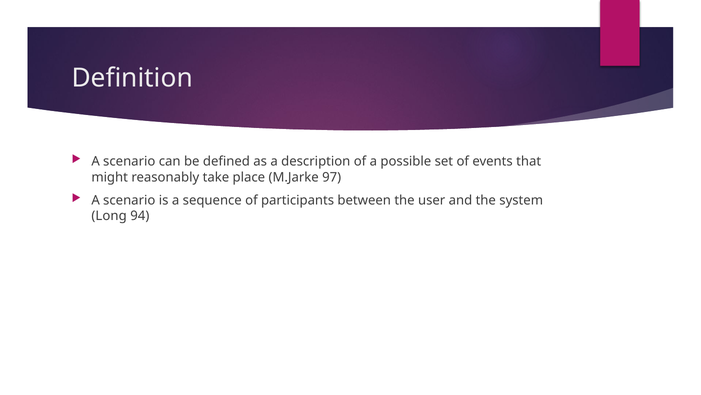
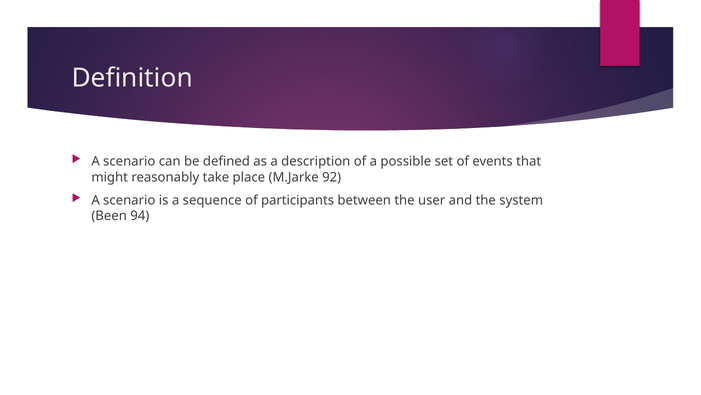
97: 97 -> 92 (332, 177)
Long: Long -> Been (109, 216)
